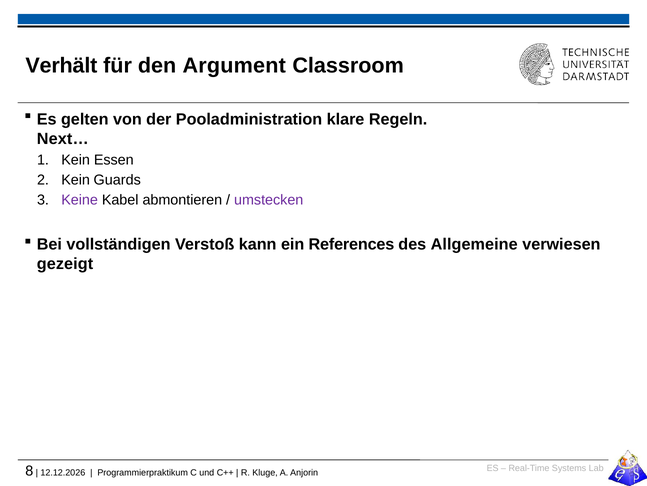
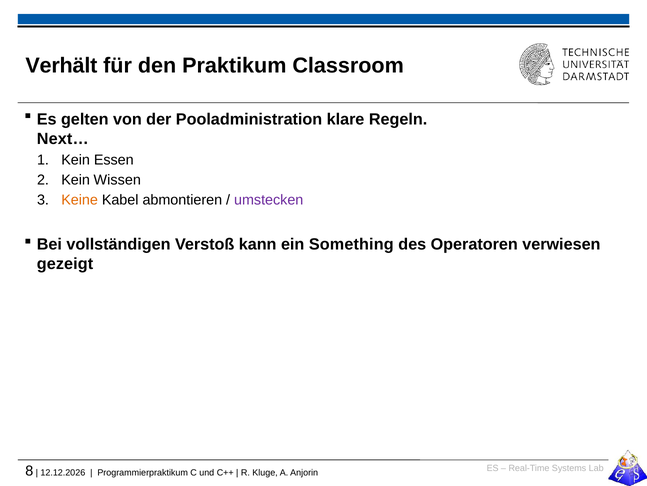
Argument: Argument -> Praktikum (234, 66)
Guards: Guards -> Wissen (117, 180)
Keine colour: purple -> orange (80, 200)
References: References -> Something (351, 244)
Allgemeine: Allgemeine -> Operatoren (474, 244)
